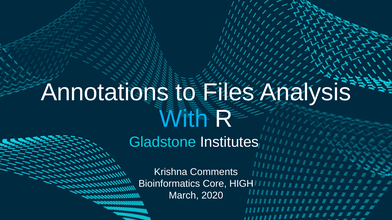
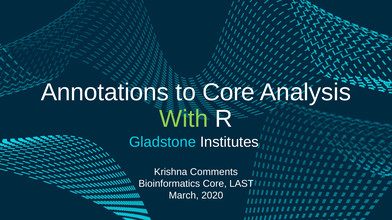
to Files: Files -> Core (229, 93)
With colour: light blue -> light green (184, 119)
HIGH: HIGH -> LAST (241, 184)
